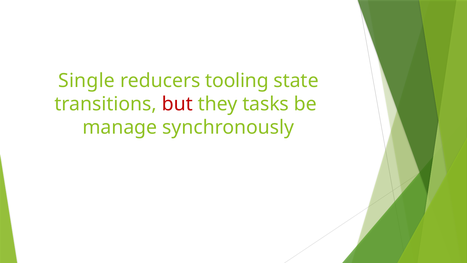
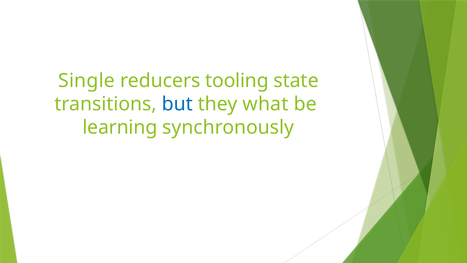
but colour: red -> blue (177, 104)
tasks: tasks -> what (266, 104)
manage: manage -> learning (120, 127)
